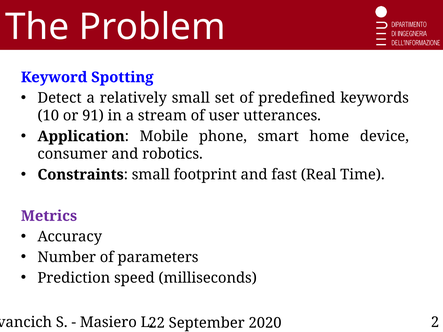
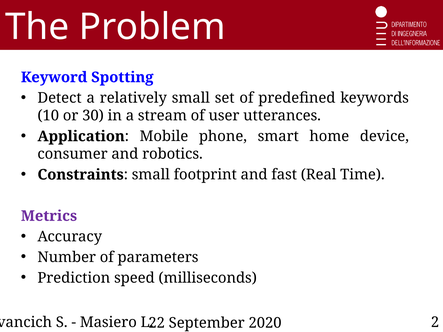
91: 91 -> 30 (93, 116)
